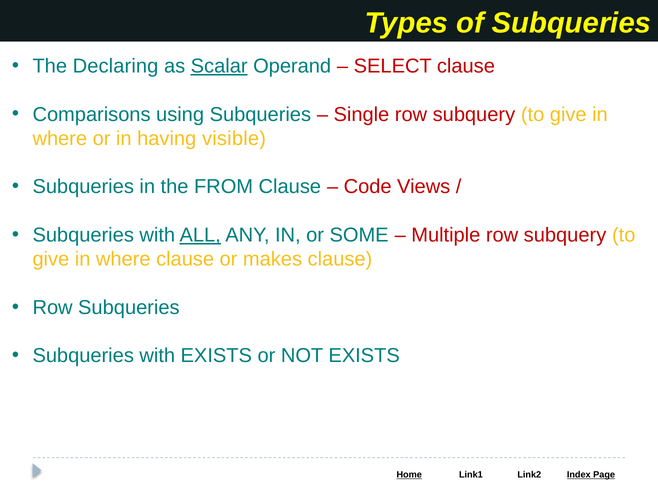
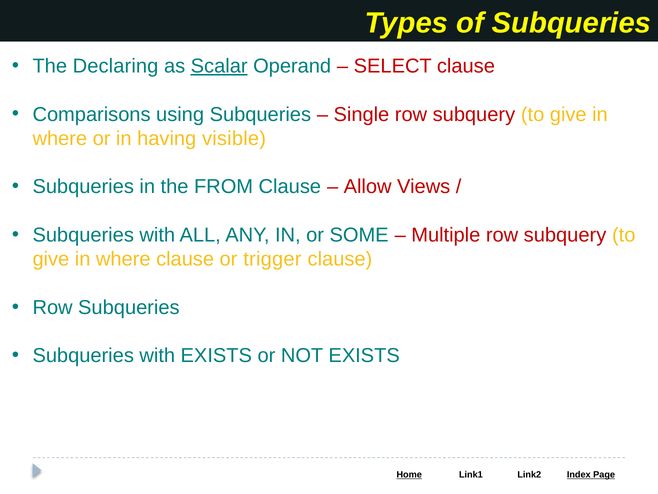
Code: Code -> Allow (368, 187)
ALL underline: present -> none (200, 235)
makes: makes -> trigger (272, 259)
